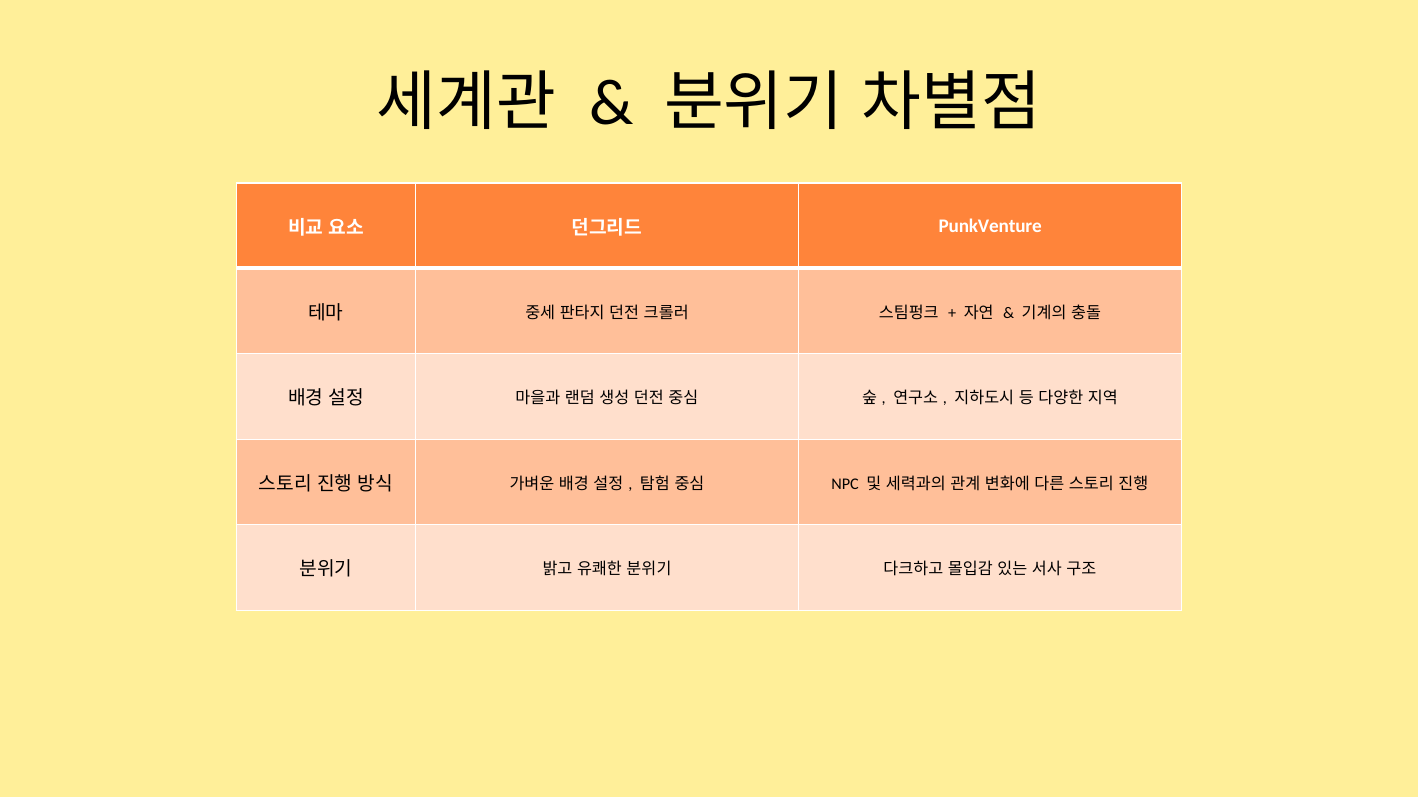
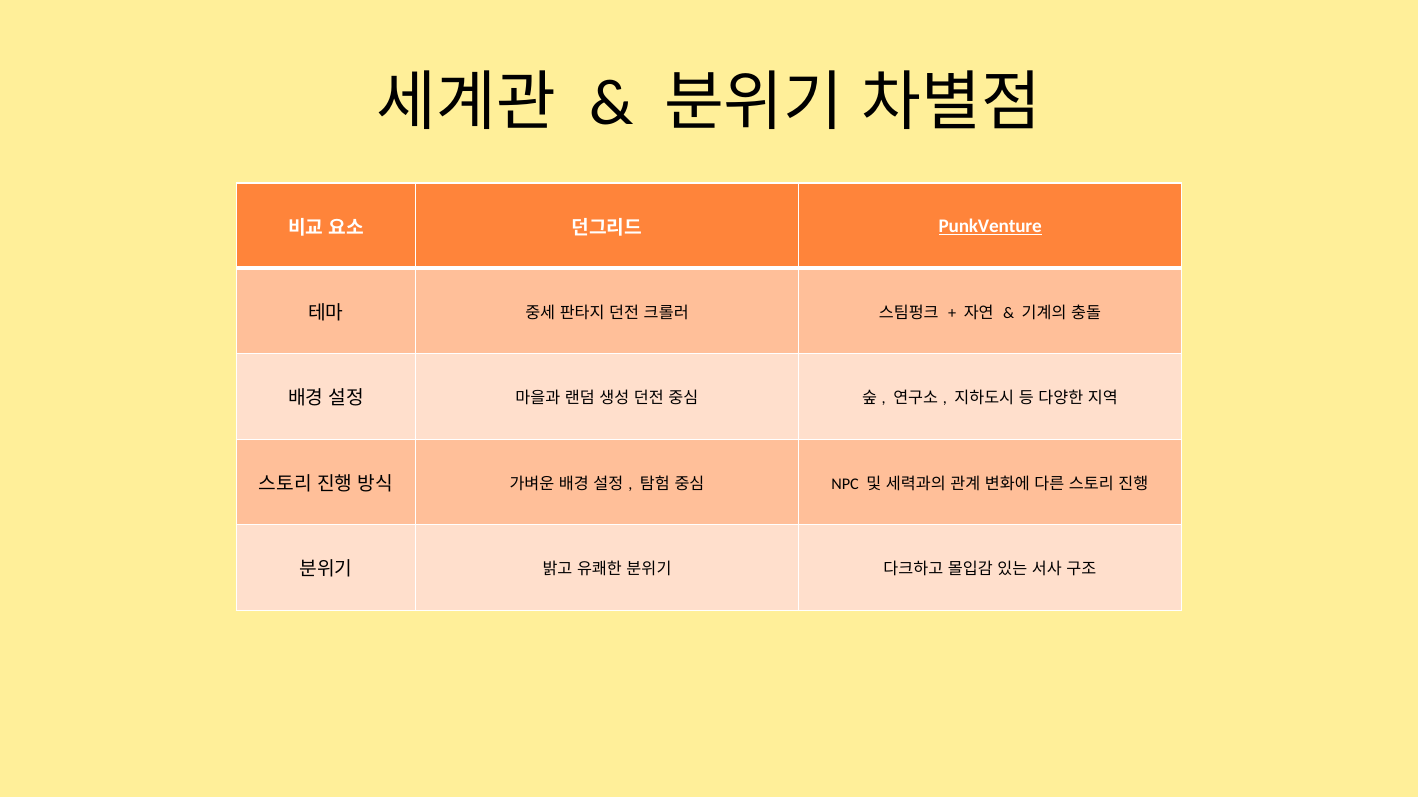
PunkVenture underline: none -> present (990, 226)
